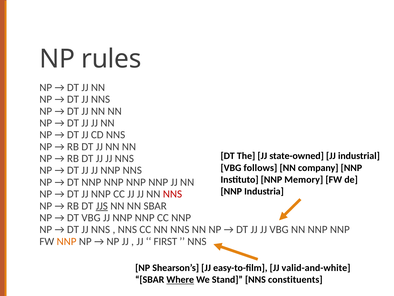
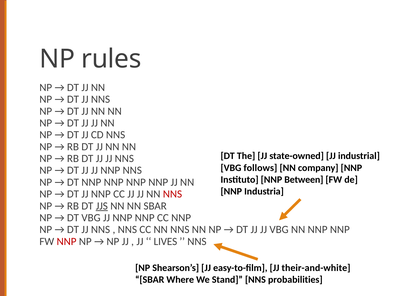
Memory: Memory -> Between (304, 179)
NNP colour: orange -> red (67, 241)
FIRST: FIRST -> LIVES (165, 241)
valid-and-white: valid-and-white -> their-and-white (316, 267)
Where underline: present -> none (180, 279)
constituents: constituents -> probabilities (295, 279)
